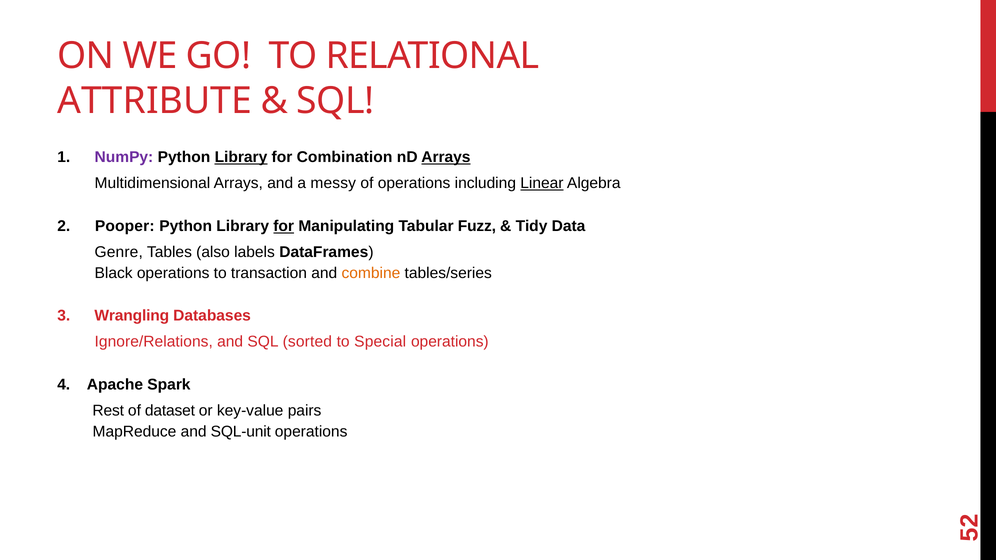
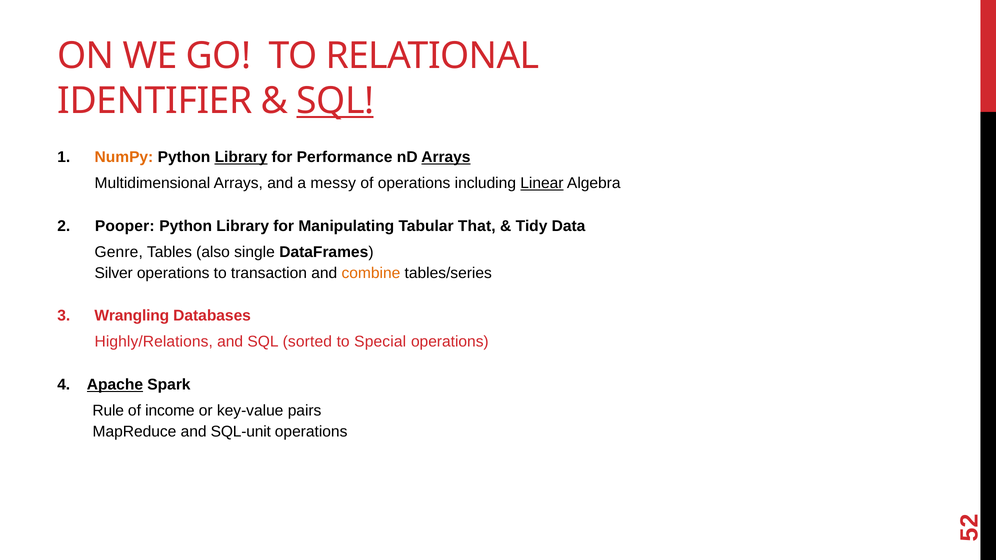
ATTRIBUTE: ATTRIBUTE -> IDENTIFIER (155, 101)
SQL underline: none -> present (335, 101)
NumPy colour: purple -> orange (124, 157)
Combination: Combination -> Performance (345, 157)
for underline: present -> none (284, 226)
Fuzz: Fuzz -> That (477, 226)
labels: labels -> single (254, 252)
Black: Black -> Silver (114, 273)
Ignore/Relations: Ignore/Relations -> Highly/Relations (154, 342)
Apache underline: none -> present (115, 385)
Rest: Rest -> Rule (108, 411)
dataset: dataset -> income (170, 411)
